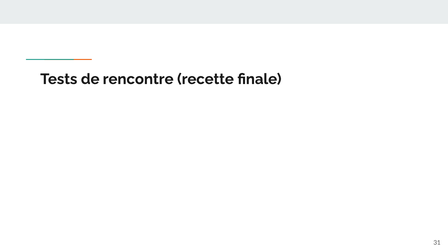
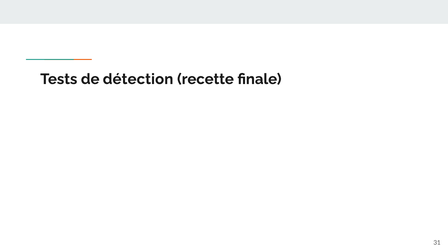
rencontre: rencontre -> détection (138, 79)
